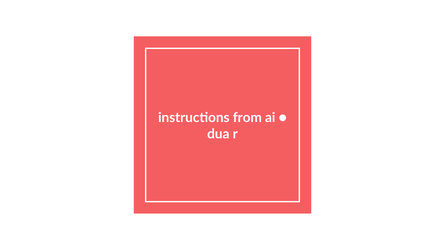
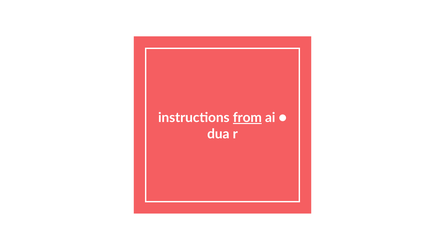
from underline: none -> present (247, 118)
